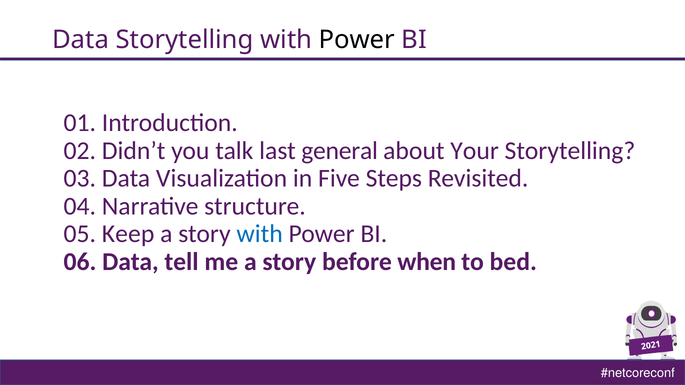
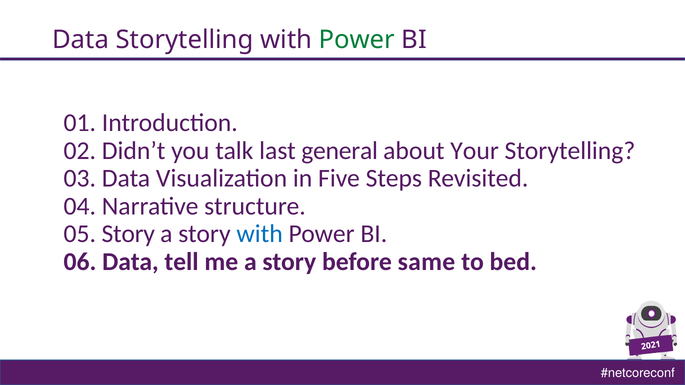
Power colour: black -> green (357, 40)
05 Keep: Keep -> Story (128, 234)
when: when -> same (426, 262)
